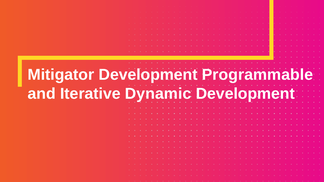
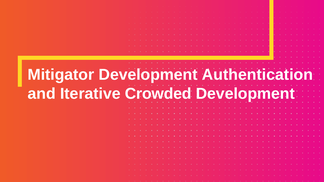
Programmable: Programmable -> Authentication (257, 75)
Dynamic: Dynamic -> Crowded (158, 94)
